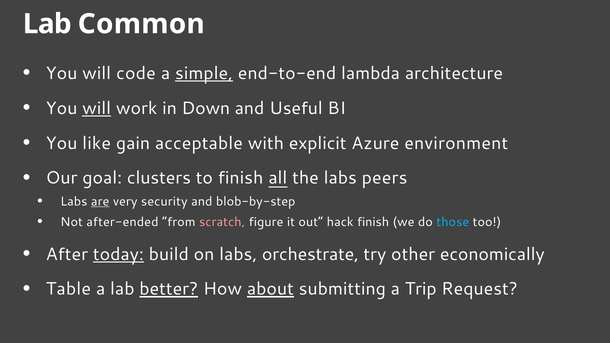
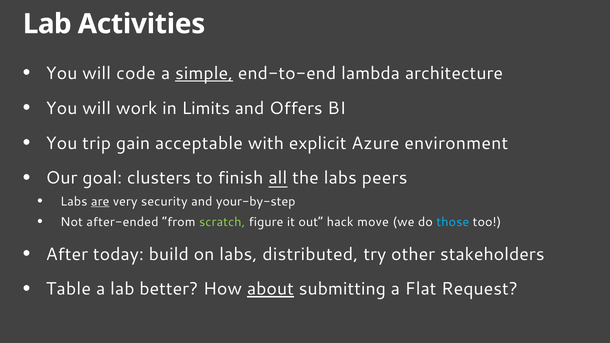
Common: Common -> Activities (141, 24)
will underline: present -> none (97, 108)
Down: Down -> Limits (206, 108)
Useful: Useful -> Offers (296, 108)
like: like -> trip (97, 143)
blob-by-step: blob-by-step -> your-by-step (256, 201)
scratch colour: pink -> light green (222, 222)
hack finish: finish -> move (373, 222)
today underline: present -> none (118, 254)
orchestrate: orchestrate -> distributed (310, 254)
economically: economically -> stakeholders (492, 254)
better underline: present -> none (169, 289)
Trip: Trip -> Flat (421, 289)
